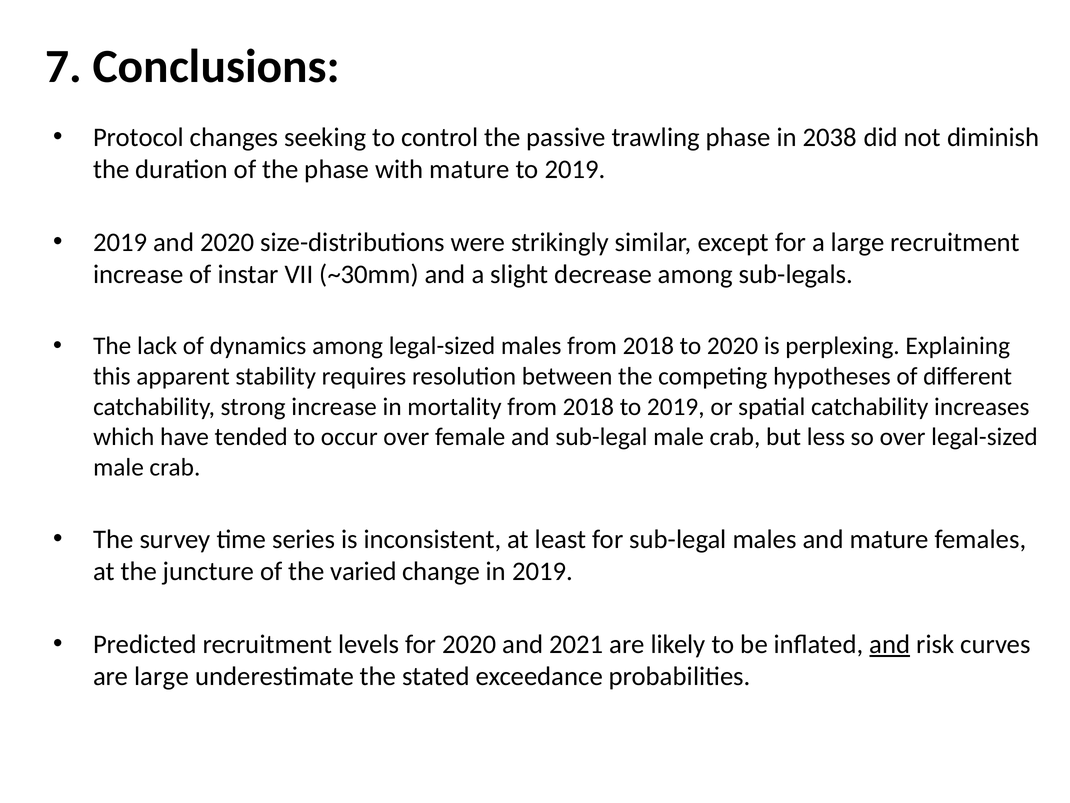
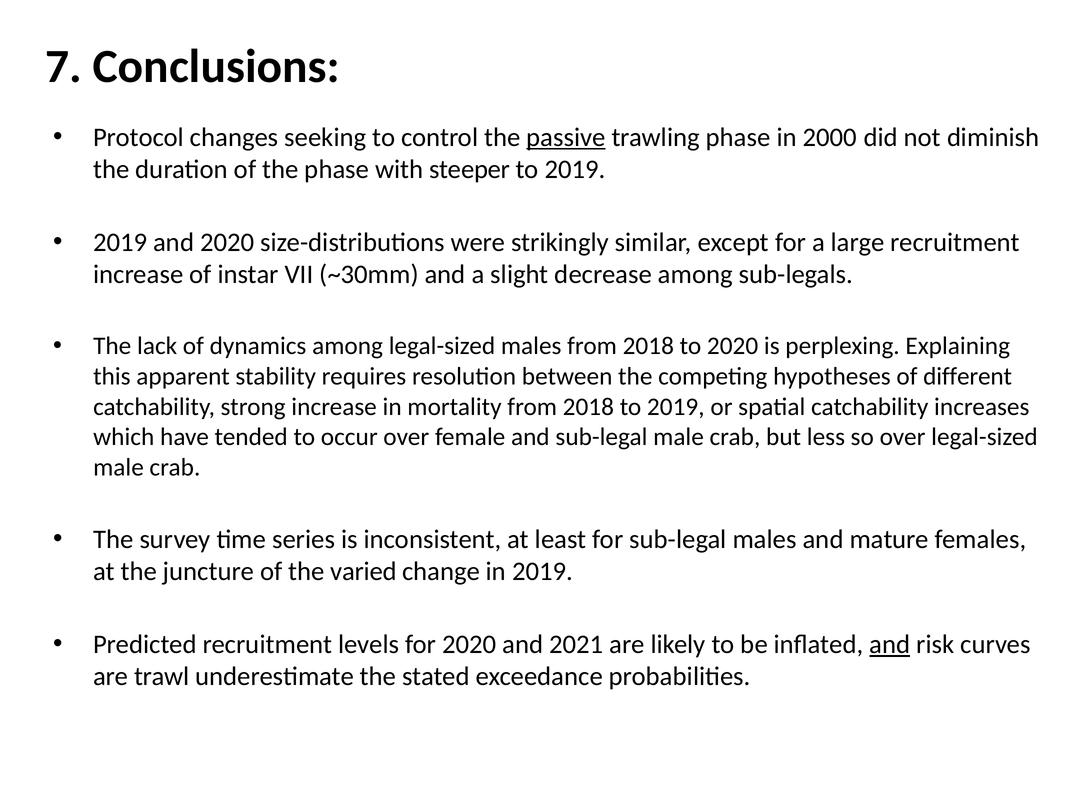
passive underline: none -> present (566, 137)
2038: 2038 -> 2000 (830, 137)
with mature: mature -> steeper (470, 169)
are large: large -> trawl (162, 676)
